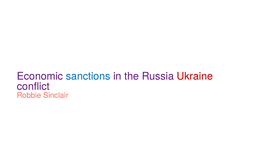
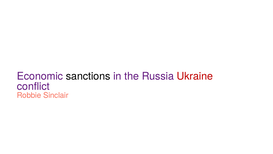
sanctions colour: blue -> black (88, 76)
